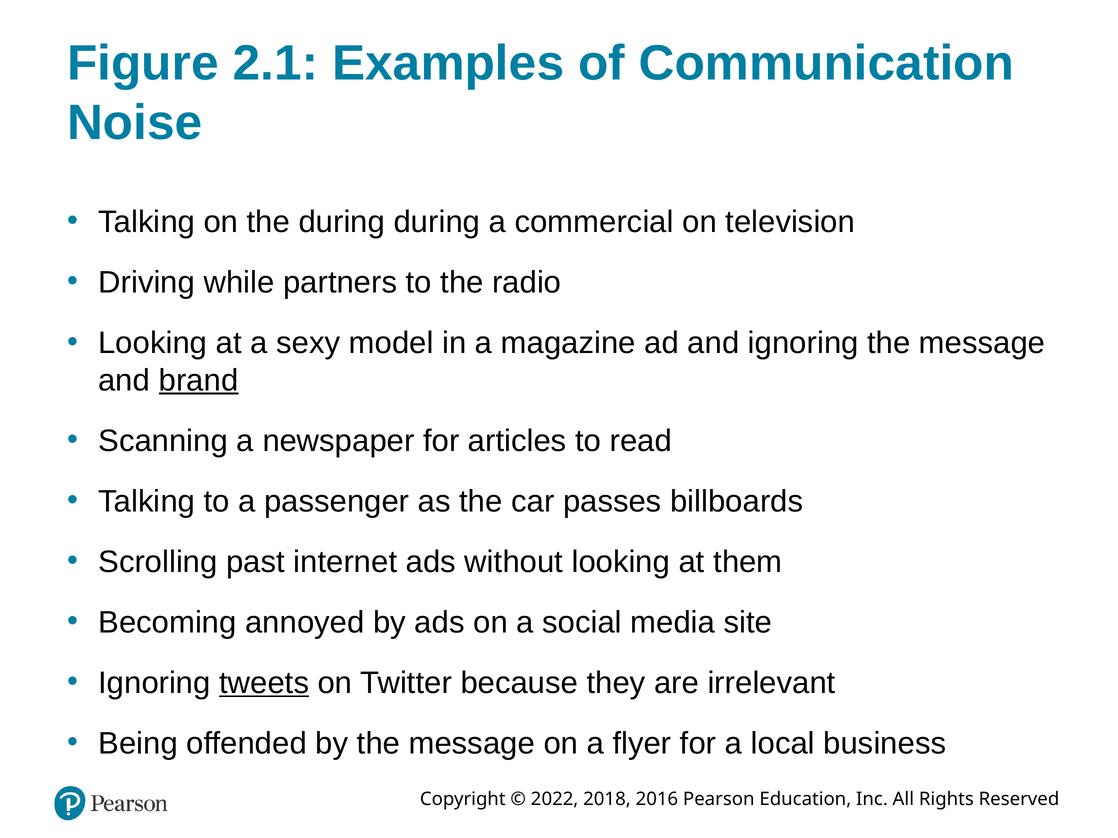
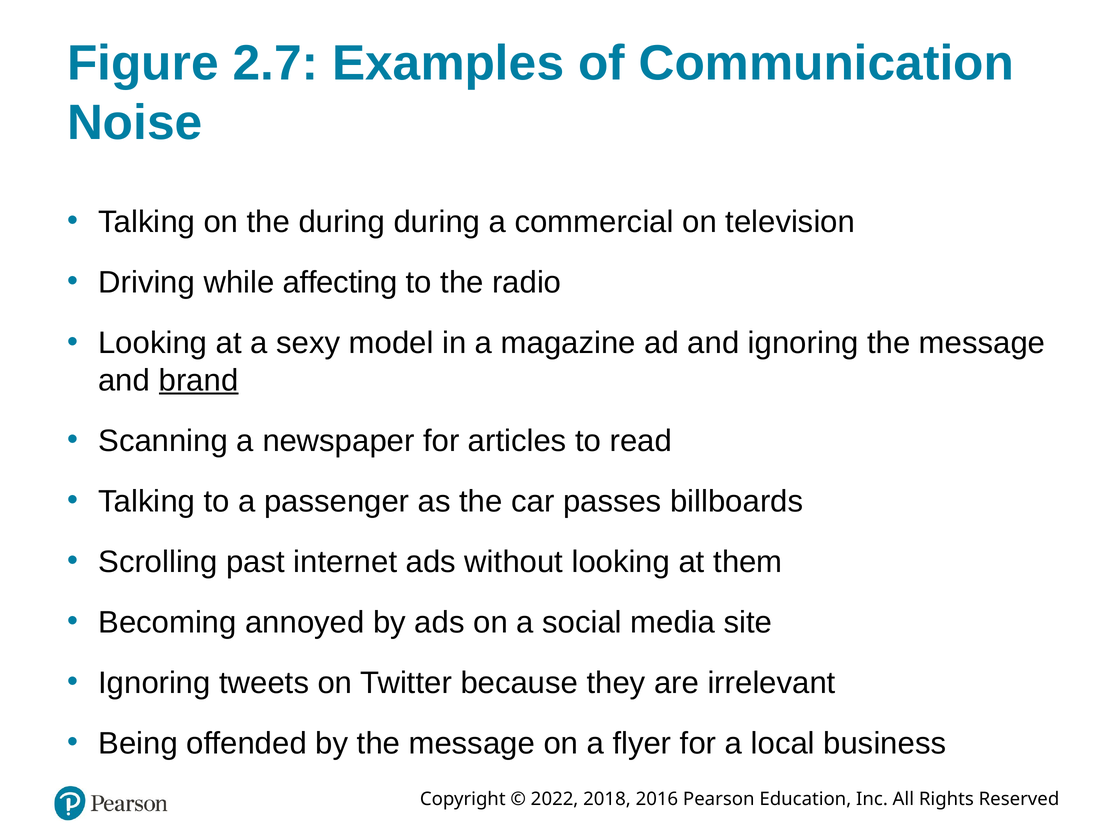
2.1: 2.1 -> 2.7 (276, 63)
partners: partners -> affecting (340, 283)
tweets underline: present -> none (264, 683)
